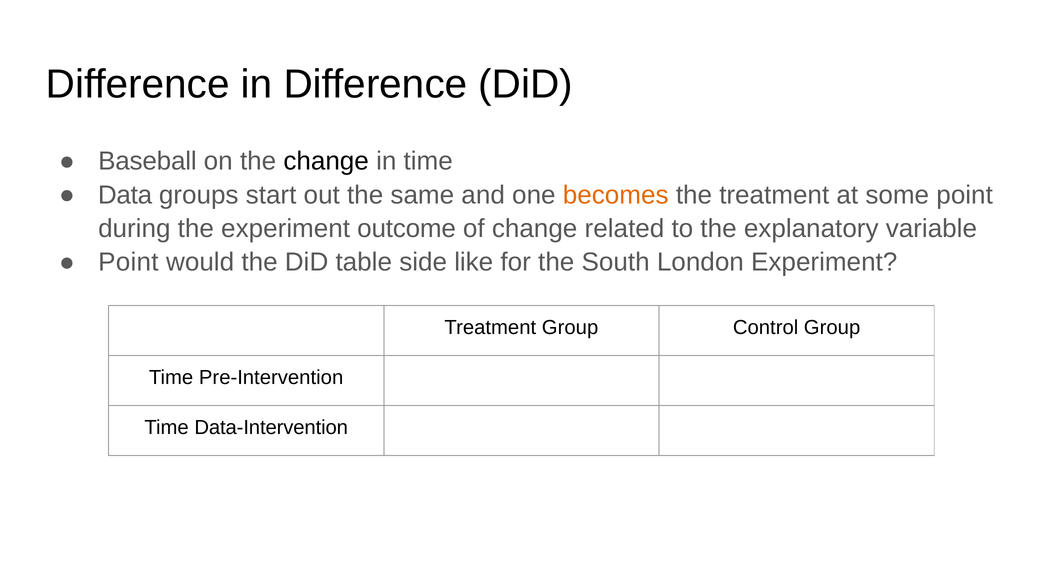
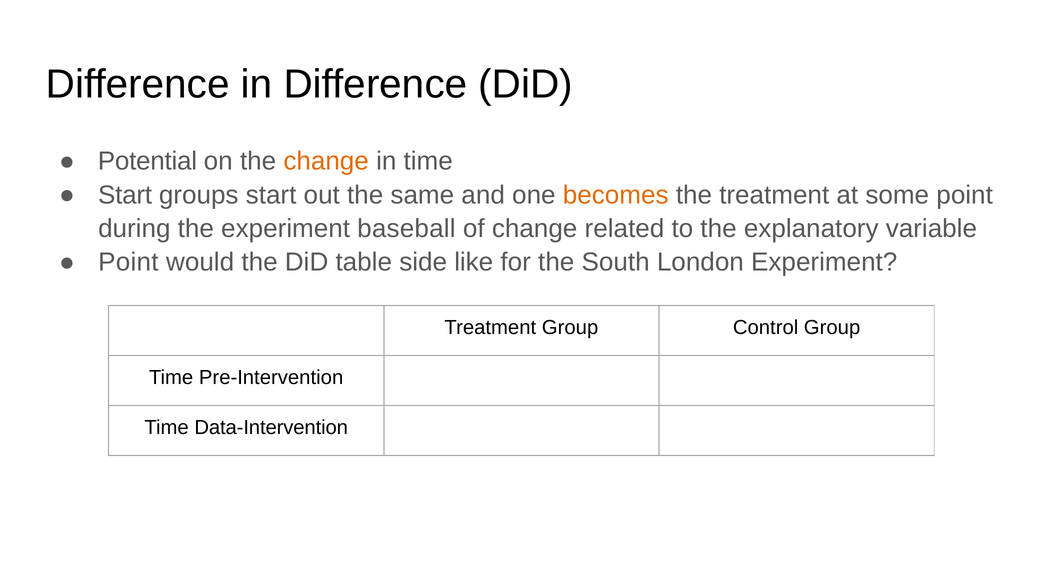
Baseball: Baseball -> Potential (147, 161)
change colour: black -> orange (326, 161)
Data: Data -> Start (125, 195)
outcome: outcome -> baseball (406, 228)
